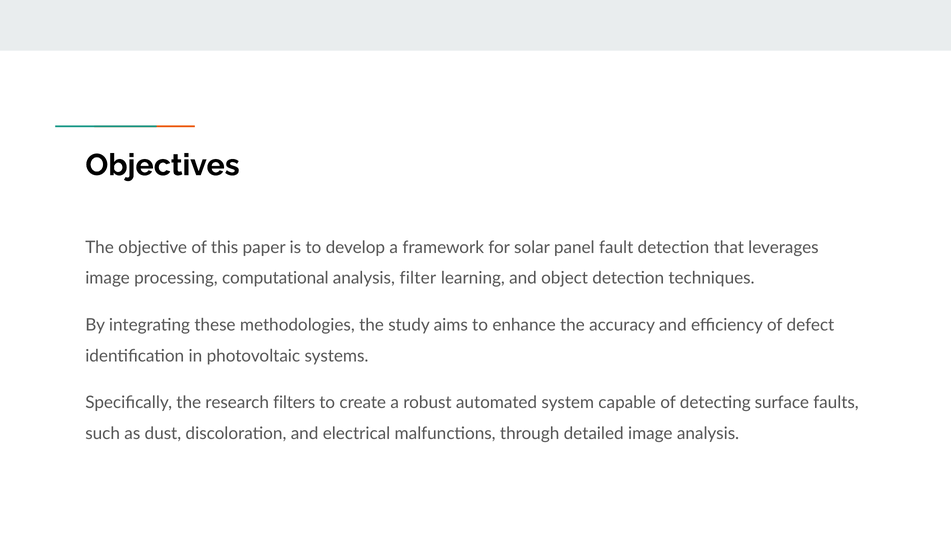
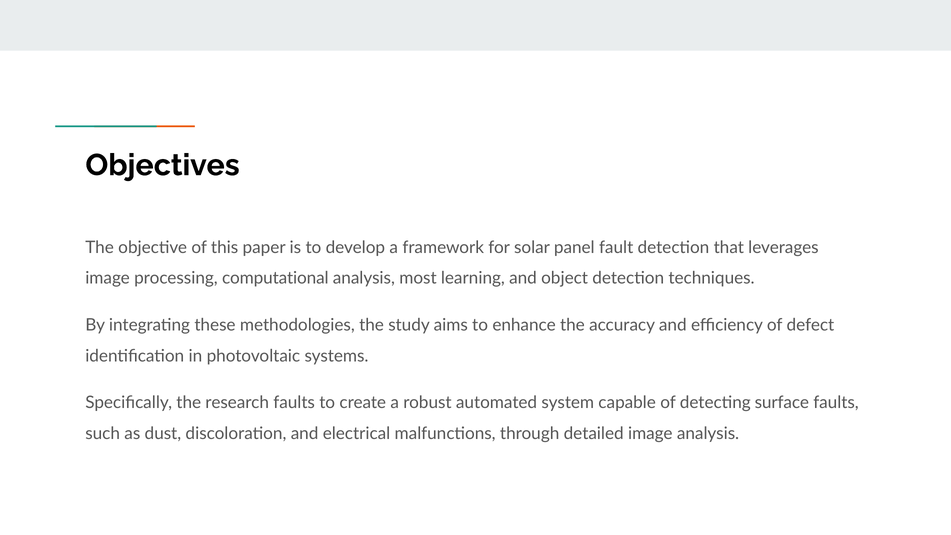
filter: filter -> most (418, 278)
research filters: filters -> faults (294, 403)
